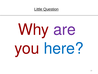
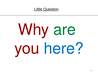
are colour: purple -> green (64, 29)
